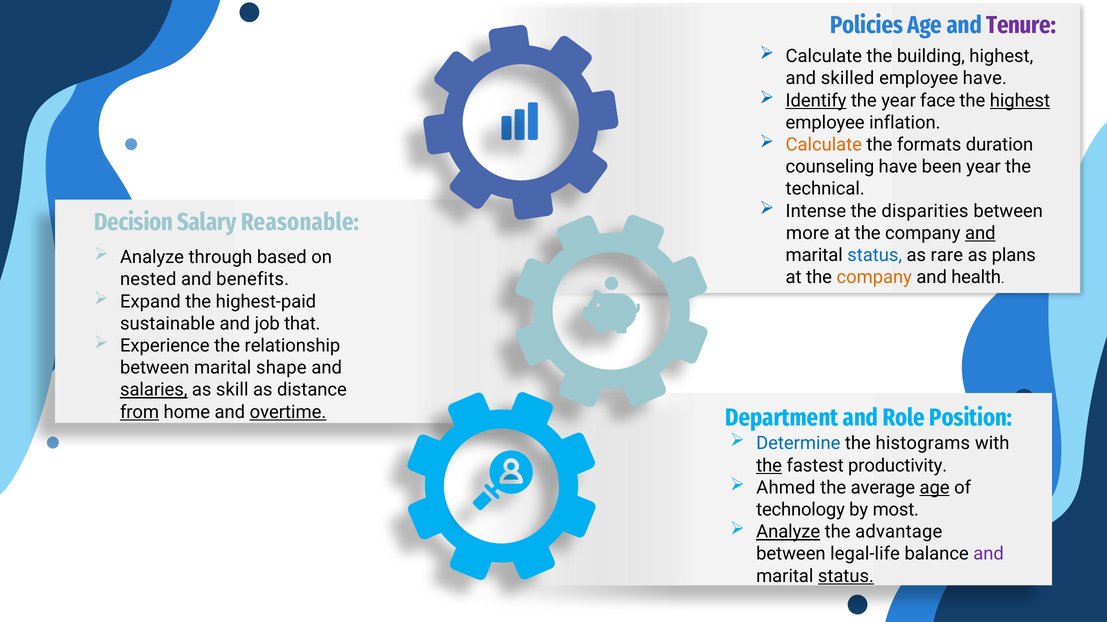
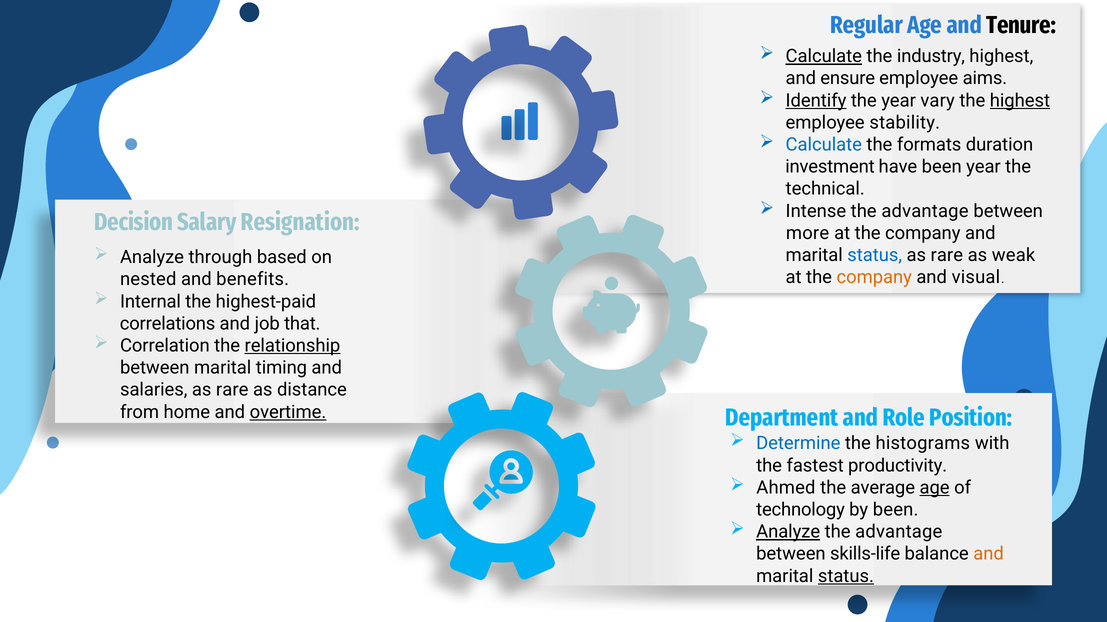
Policies: Policies -> Regular (866, 25)
Tenure colour: purple -> black (1021, 25)
Calculate underline: none -> present (824, 56)
building: building -> industry (931, 56)
skilled: skilled -> ensure (848, 78)
employee have: have -> aims (985, 78)
face: face -> vary (938, 101)
inflation: inflation -> stability (905, 123)
Calculate colour: orange -> blue (824, 145)
counseling: counseling -> investment (830, 167)
disparities: disparities -> advantage (925, 211)
Reasonable: Reasonable -> Resignation (300, 222)
and underline: present -> none (980, 233)
plans: plans -> weak (1014, 256)
health: health -> visual (976, 278)
Expand: Expand -> Internal (150, 302)
sustainable: sustainable -> correlations (168, 324)
Experience: Experience -> Correlation (165, 346)
relationship underline: none -> present (292, 346)
shape: shape -> timing (281, 368)
salaries underline: present -> none (154, 390)
skill: skill -> rare (232, 390)
from underline: present -> none (140, 412)
the underline: present -> none (769, 466)
by most: most -> been (896, 510)
legal-life: legal-life -> skills-life (865, 554)
and colour: purple -> orange (989, 554)
